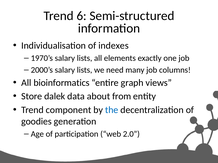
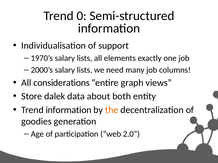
6: 6 -> 0 (82, 16)
indexes: indexes -> support (114, 46)
bioinformatics: bioinformatics -> considerations (62, 83)
from: from -> both (122, 97)
Trend component: component -> information (69, 110)
the colour: blue -> orange (112, 110)
